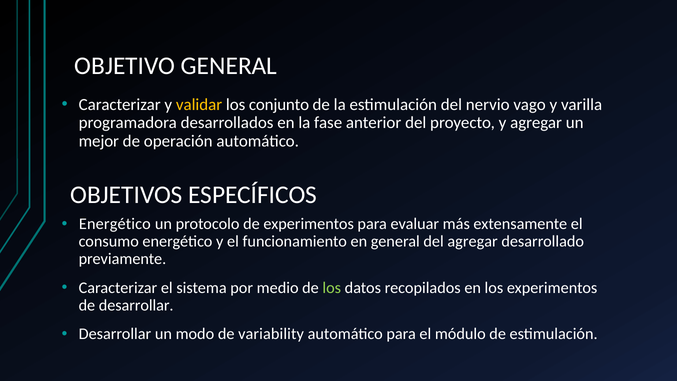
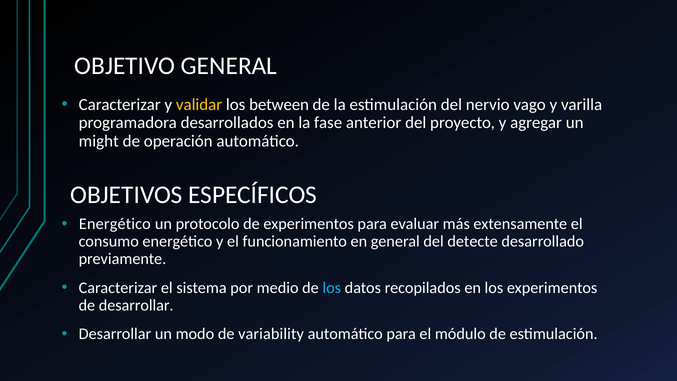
conjunto: conjunto -> between (279, 105)
mejor: mejor -> might (99, 141)
del agregar: agregar -> detecte (473, 241)
los colour: light green -> light blue (332, 288)
